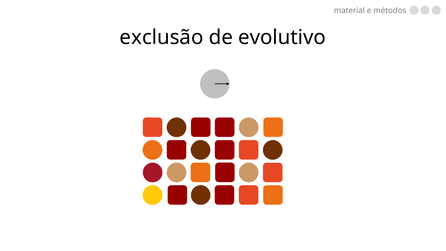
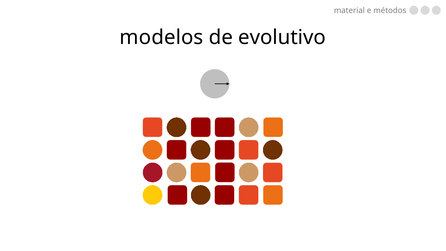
exclusão: exclusão -> modelos (162, 37)
